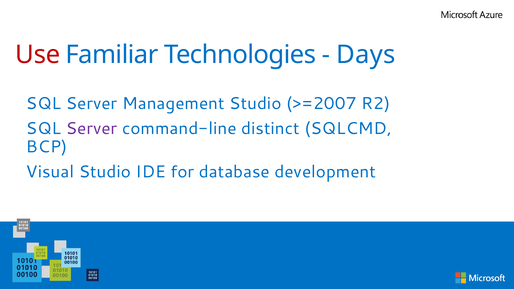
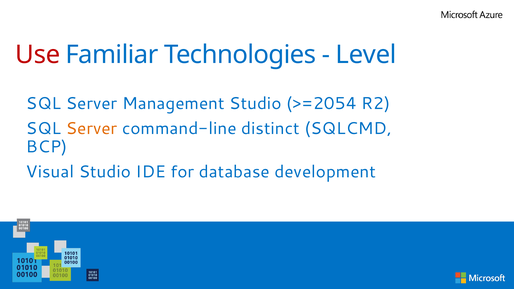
Days: Days -> Level (366, 55)
>=2007: >=2007 -> >=2054 (321, 104)
Server colour: purple -> orange (92, 128)
